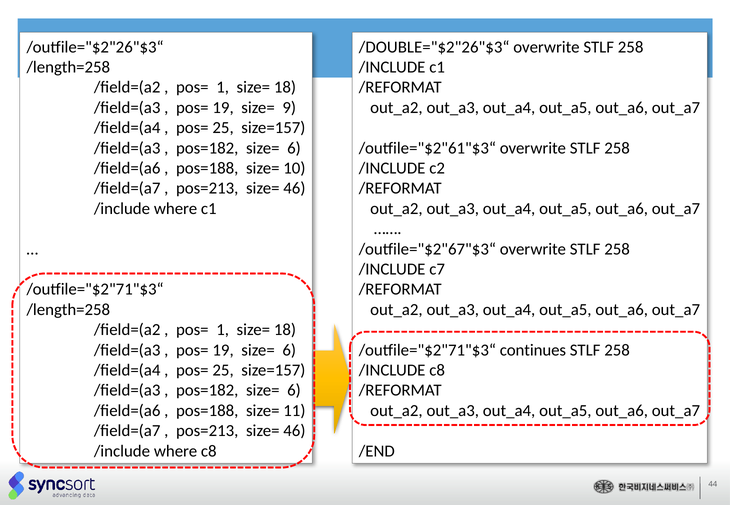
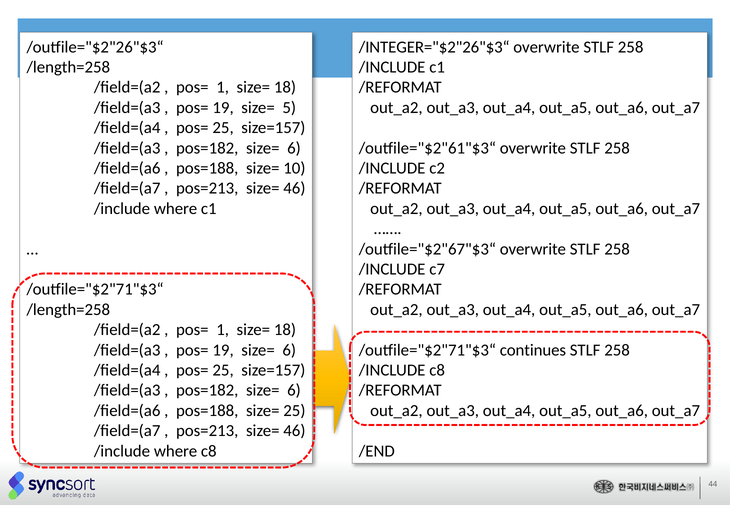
/DOUBLE="$2"26"$3“: /DOUBLE="$2"26"$3“ -> /INTEGER="$2"26"$3“ (434, 47)
9: 9 -> 5 (289, 108)
size= 11: 11 -> 25 (294, 411)
